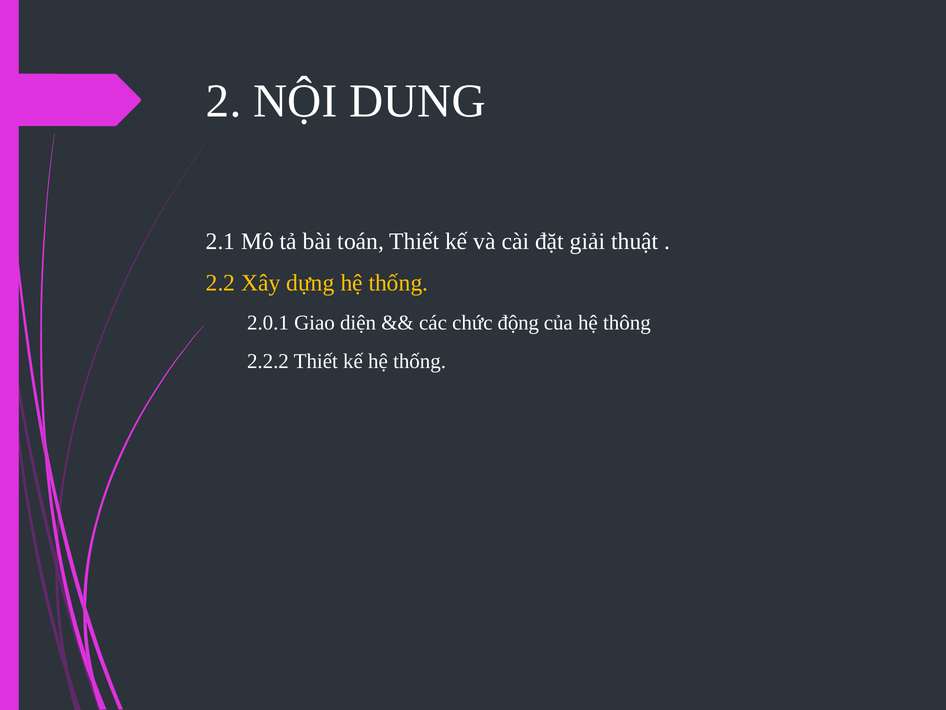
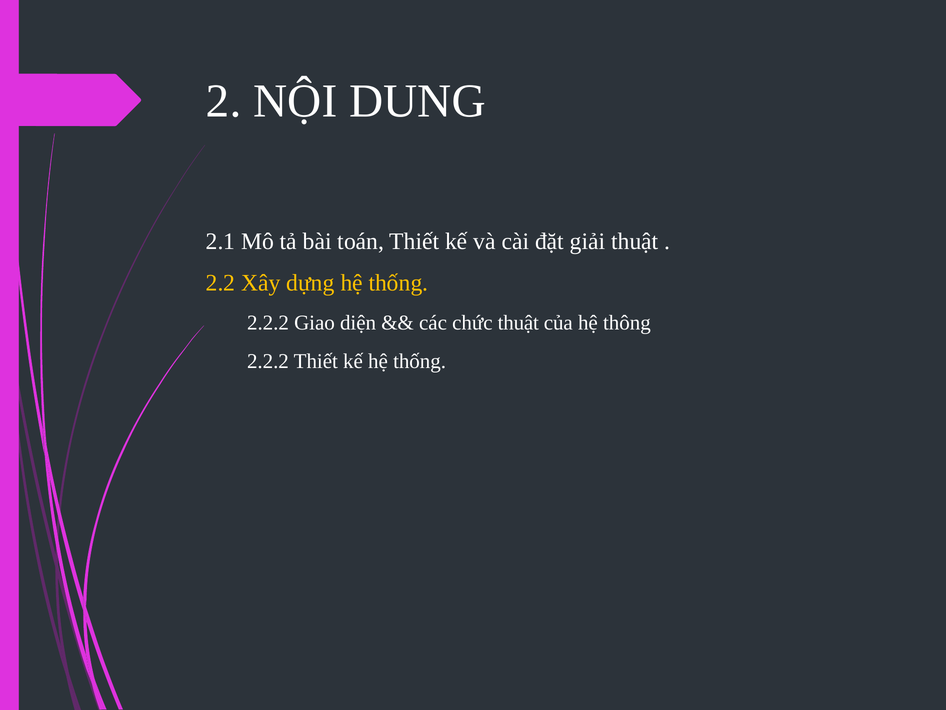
2.0.1: 2.0.1 -> 2.2.2 (268, 323)
chức động: động -> thuật (518, 323)
